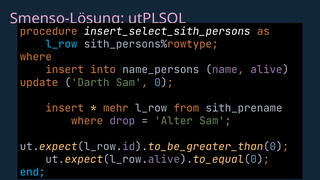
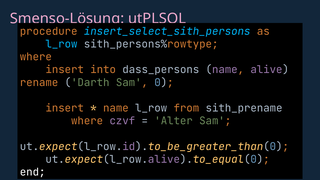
insert_select_sith_persons colour: white -> light blue (167, 31)
name_persons: name_persons -> dass_persons (161, 70)
update: update -> rename (39, 83)
mehr: mehr -> name (116, 108)
drop: drop -> czvf (122, 121)
end colour: light blue -> white (33, 172)
